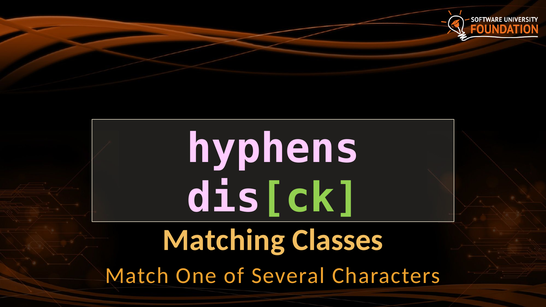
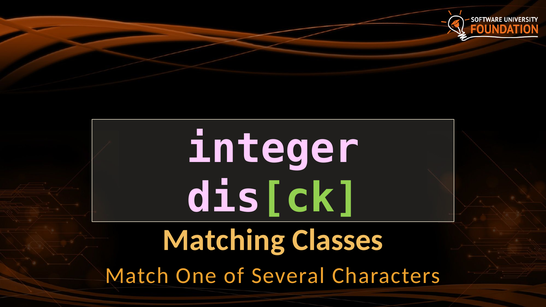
hyphens: hyphens -> integer (273, 149)
